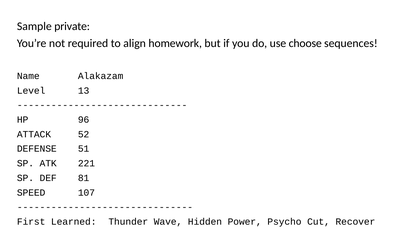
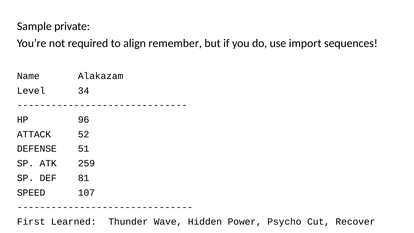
homework: homework -> remember (175, 43)
choose: choose -> import (305, 43)
13: 13 -> 34 (84, 91)
221: 221 -> 259 (86, 163)
